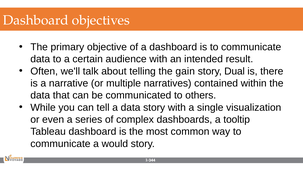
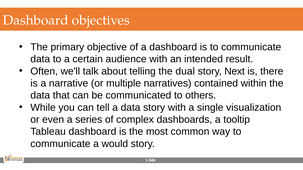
gain: gain -> dual (185, 71)
Dual: Dual -> Next (235, 71)
